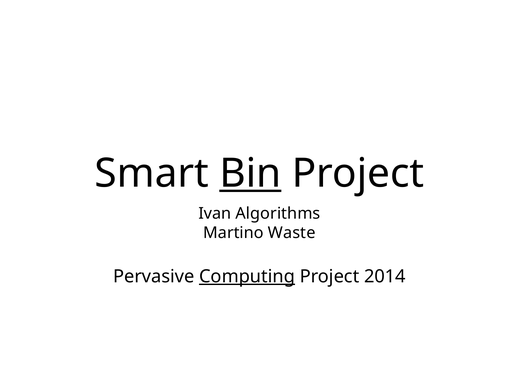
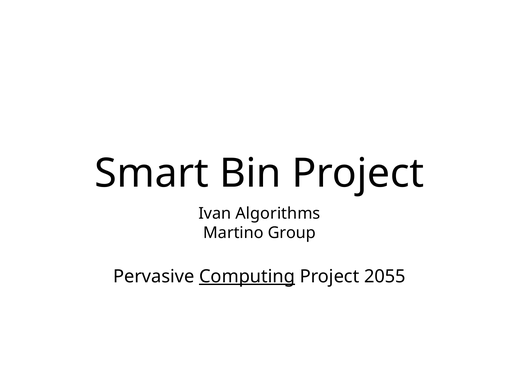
Bin underline: present -> none (250, 174)
Waste: Waste -> Group (292, 233)
2014: 2014 -> 2055 (385, 277)
